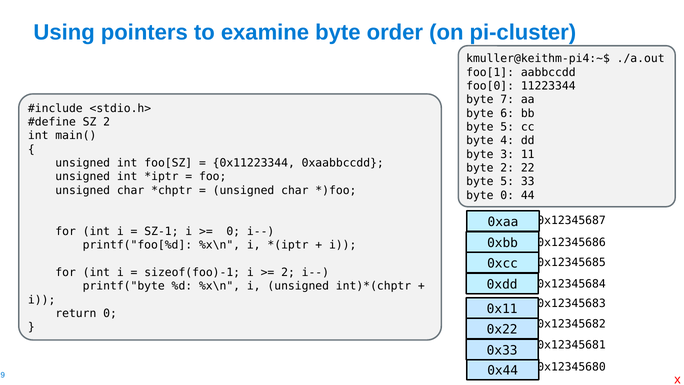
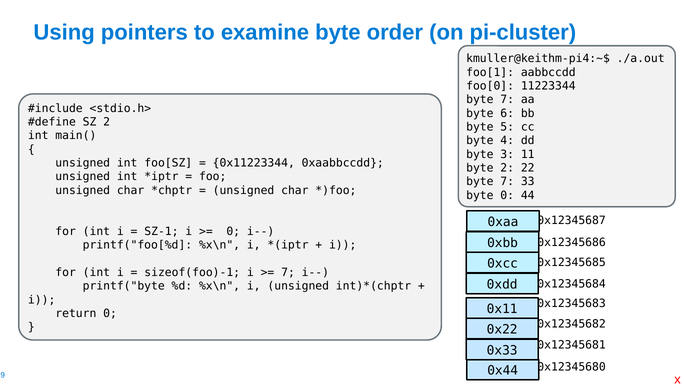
5: 5 -> 7 (507, 182)
2: 2 -> 7 (288, 272)
